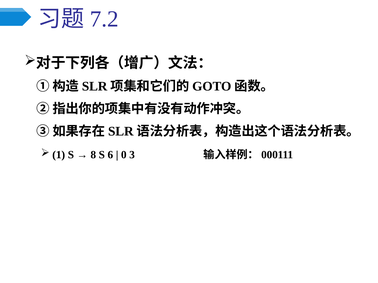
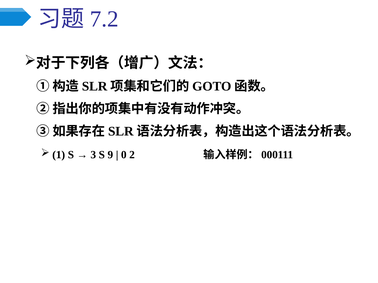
8: 8 -> 3 (93, 155)
6: 6 -> 9 (110, 155)
3: 3 -> 2 (132, 155)
